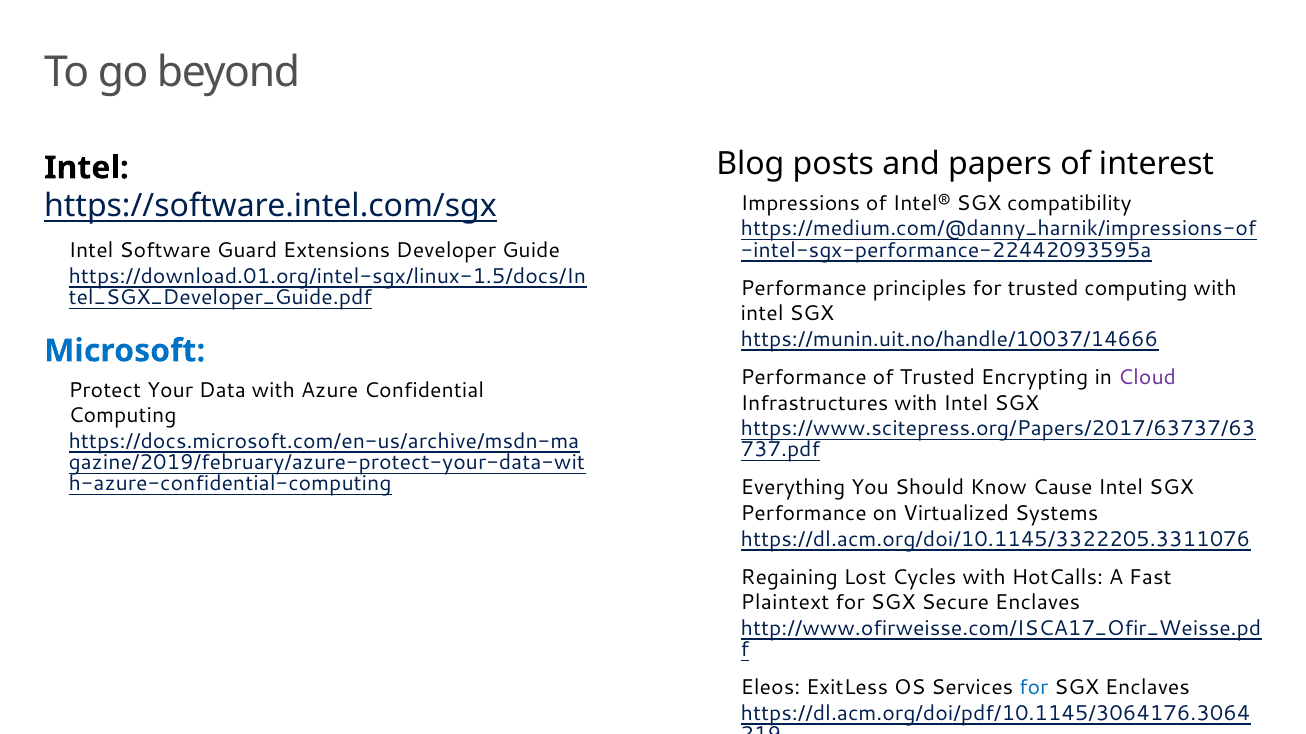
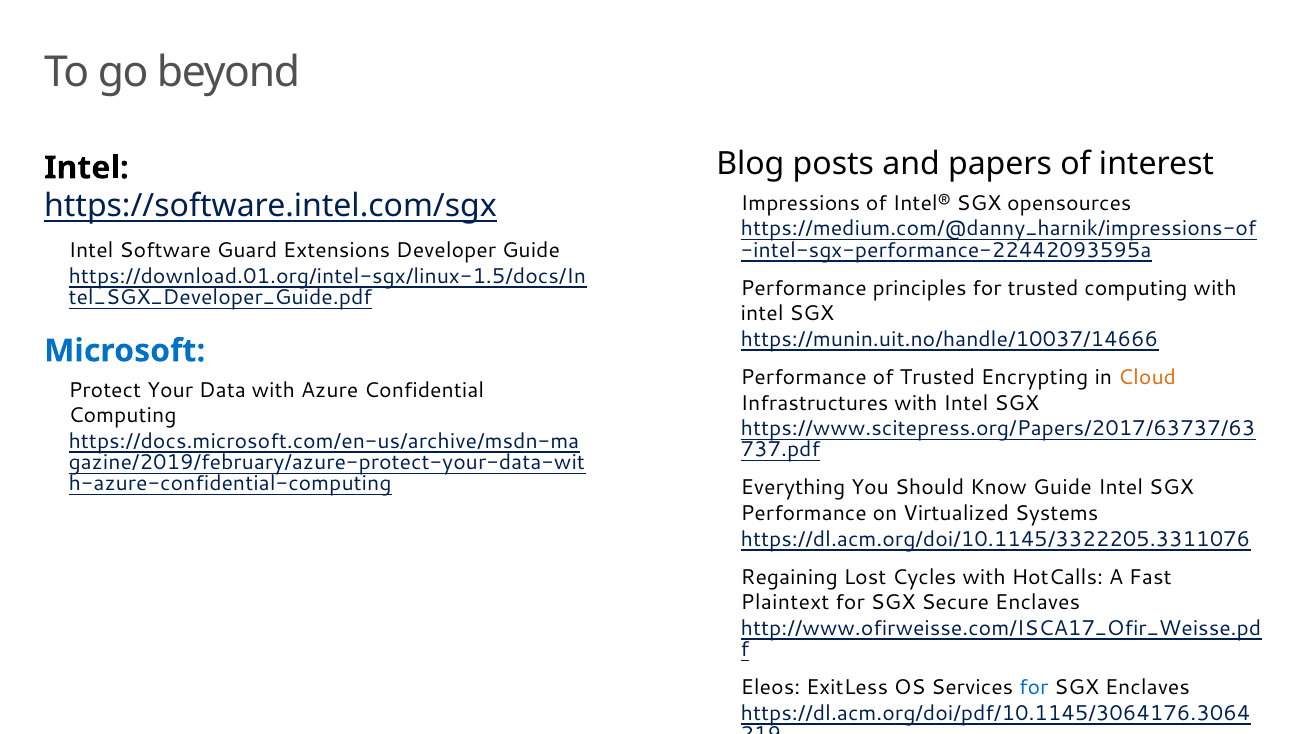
compatibility: compatibility -> opensources (1069, 203)
Cloud colour: purple -> orange (1147, 378)
Know Cause: Cause -> Guide (1063, 488)
